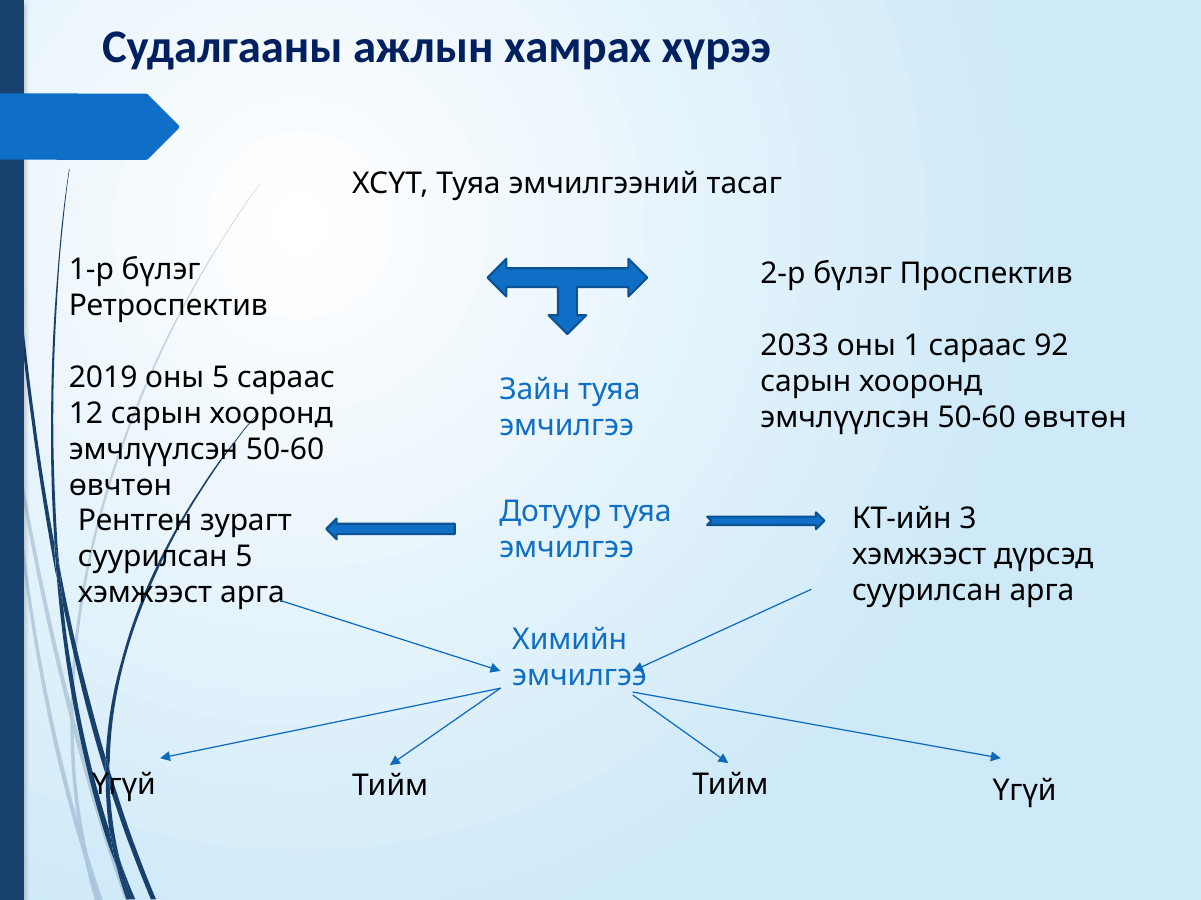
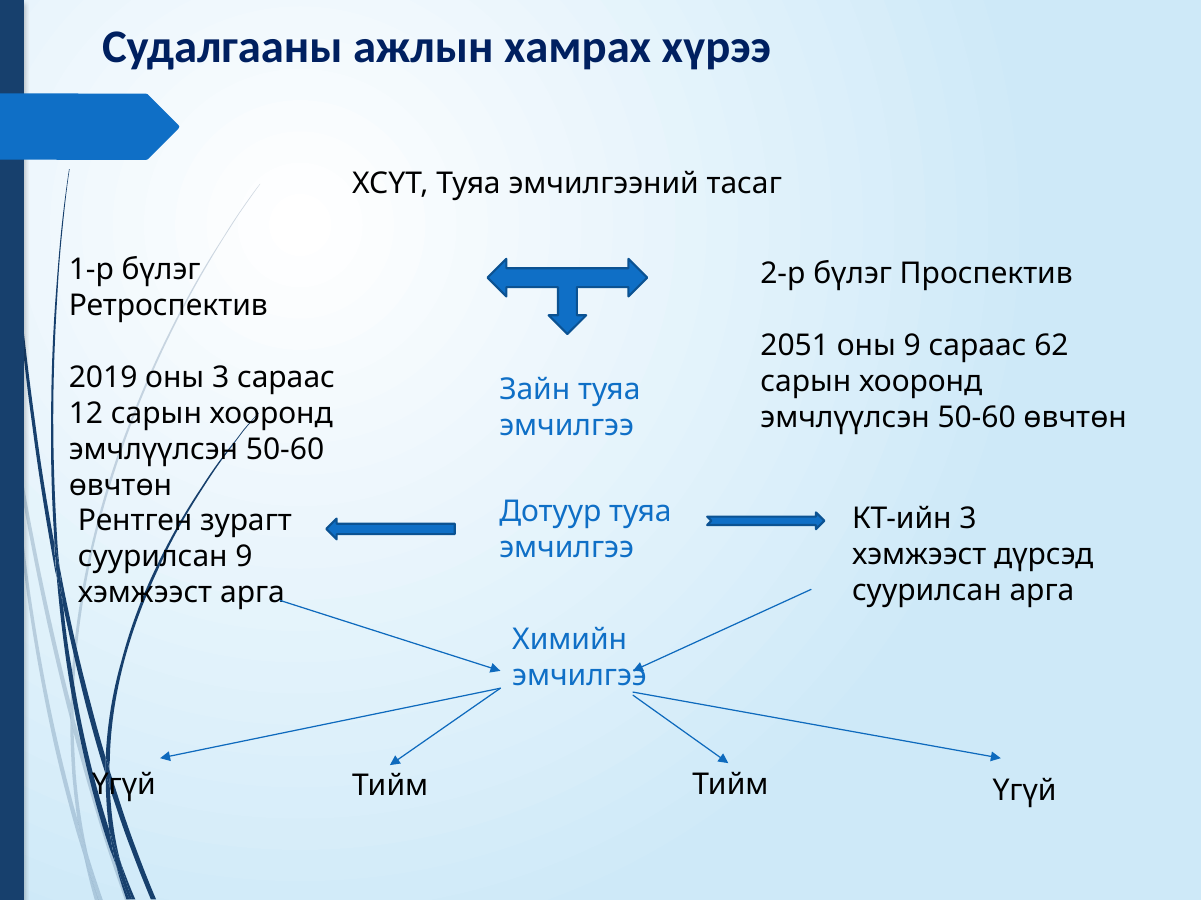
2033: 2033 -> 2051 (795, 346)
оны 1: 1 -> 9 (912, 346)
92: 92 -> 62 (1051, 346)
оны 5: 5 -> 3 (221, 378)
суурилсан 5: 5 -> 9 (244, 557)
